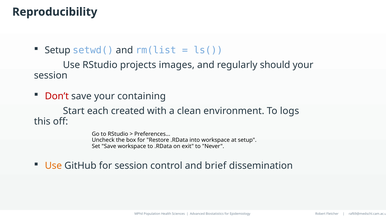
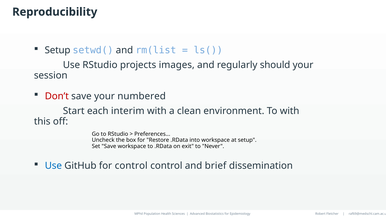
containing: containing -> numbered (142, 96)
created: created -> interim (128, 111)
To logs: logs -> with (290, 111)
Use colour: orange -> blue (53, 166)
for session: session -> control (131, 166)
